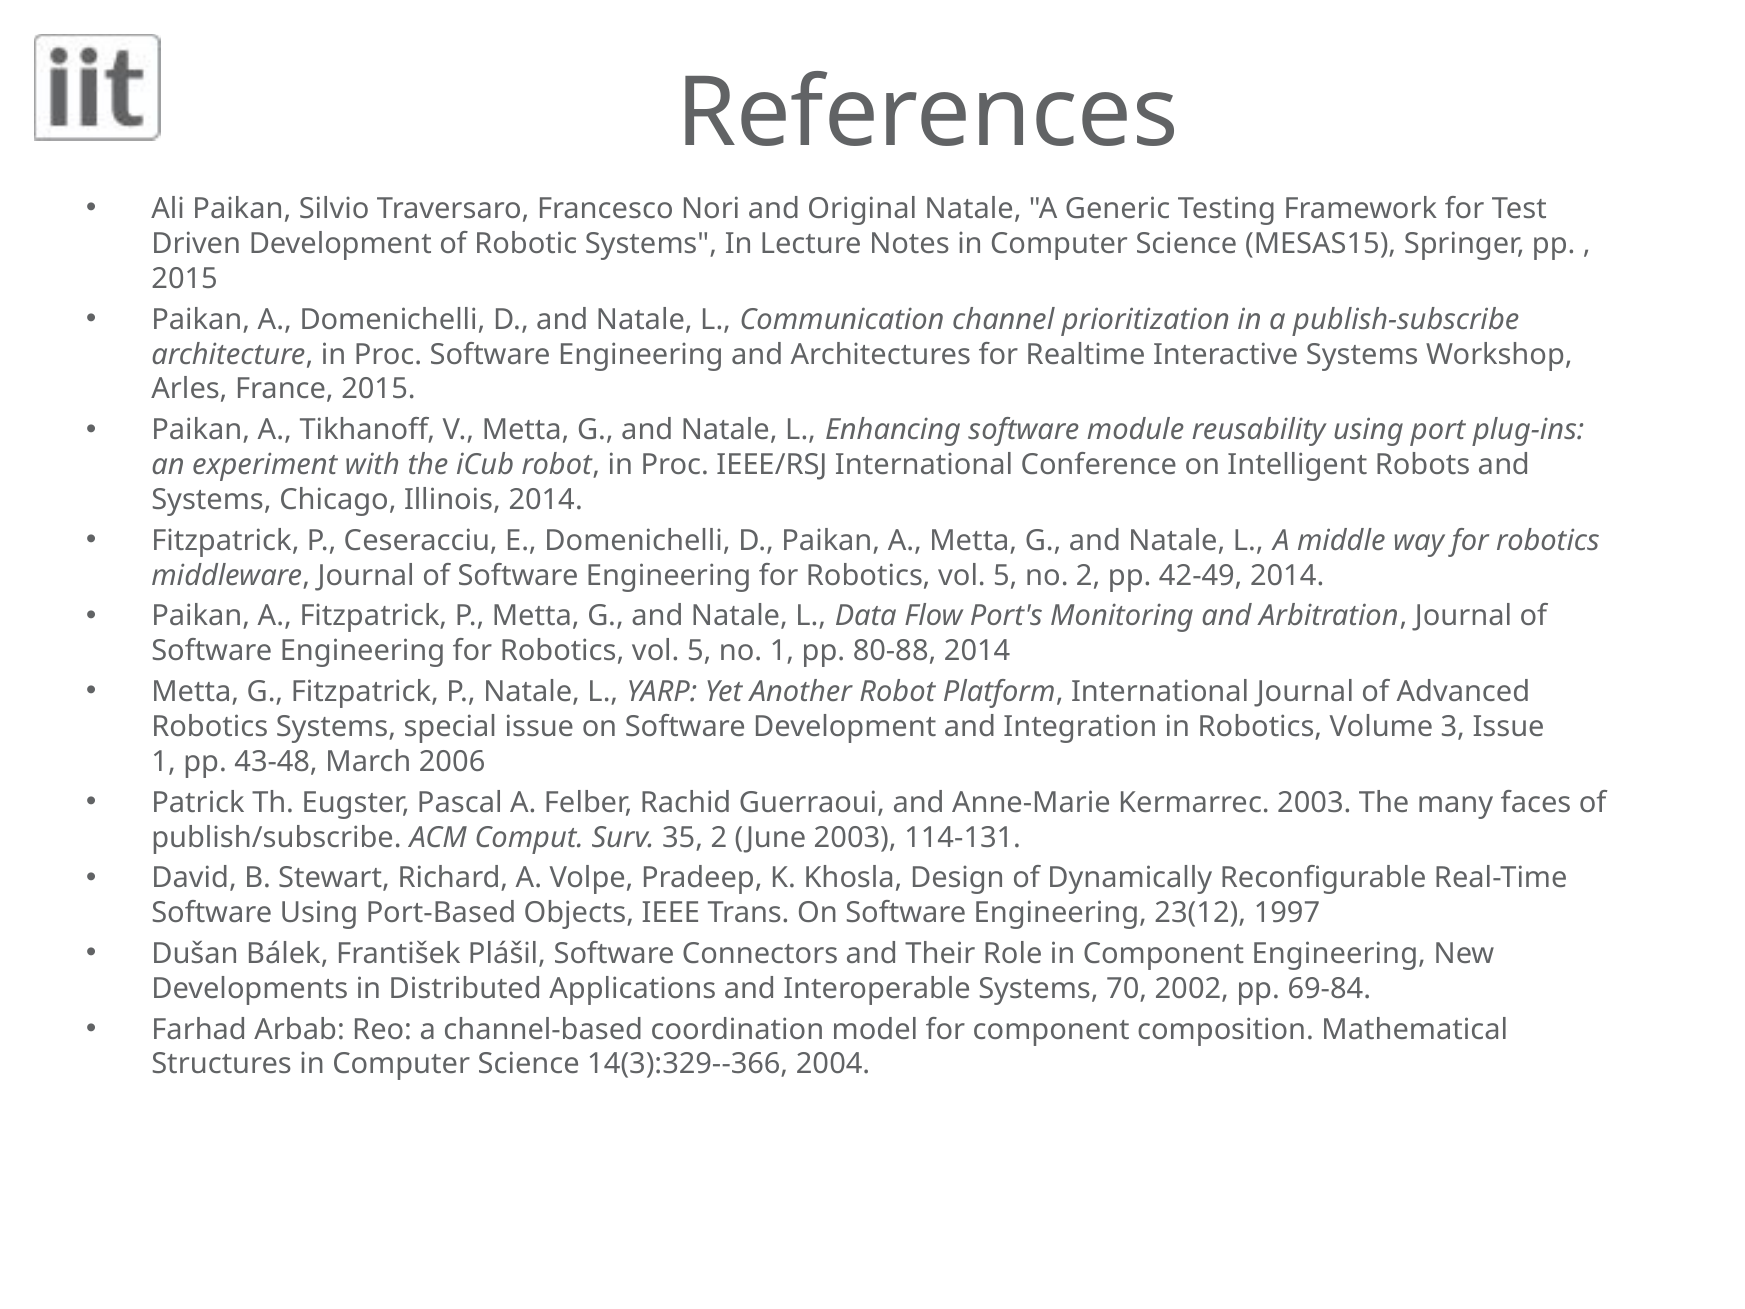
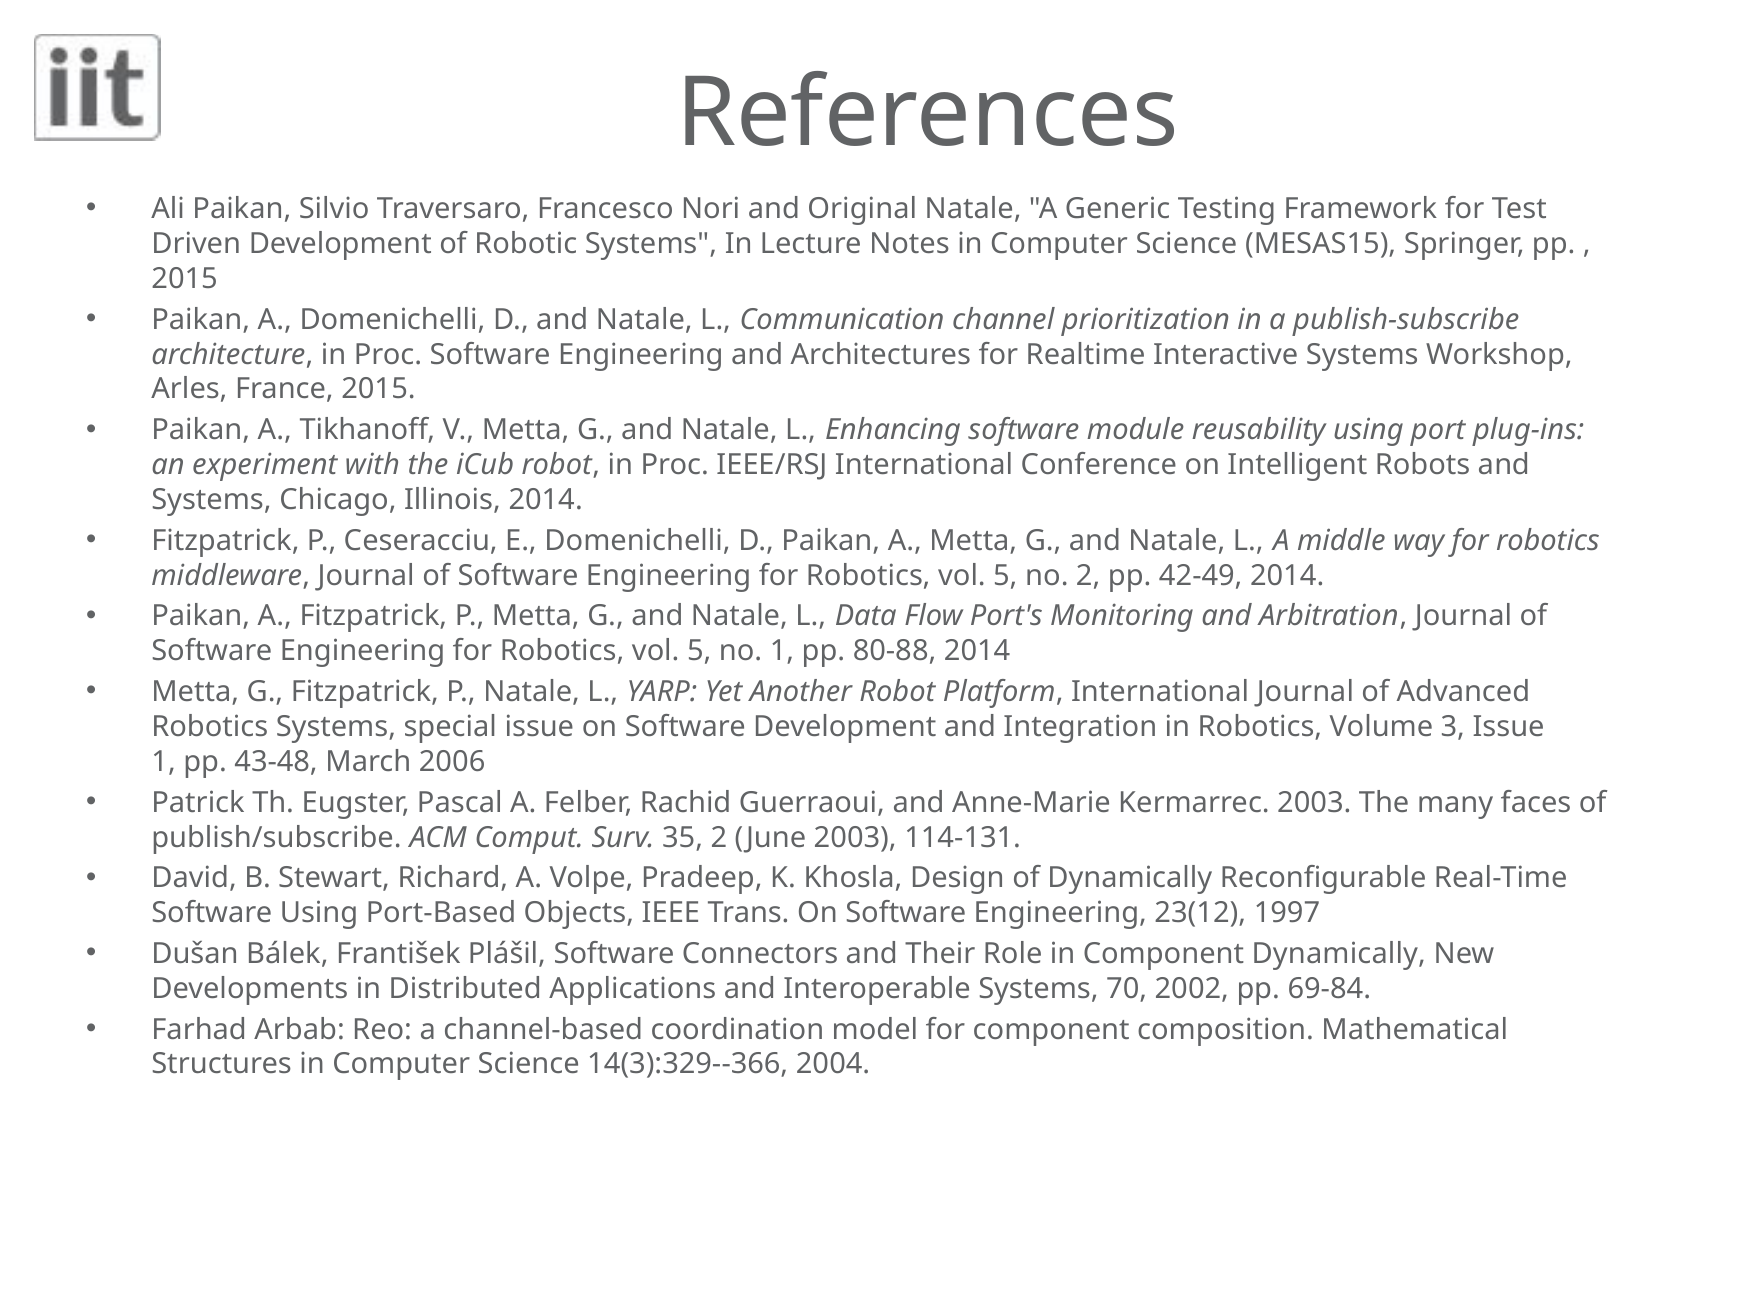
Component Engineering: Engineering -> Dynamically (1339, 954)
